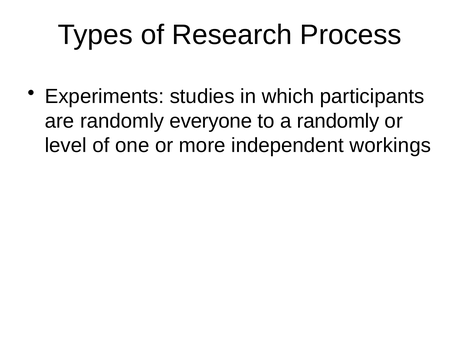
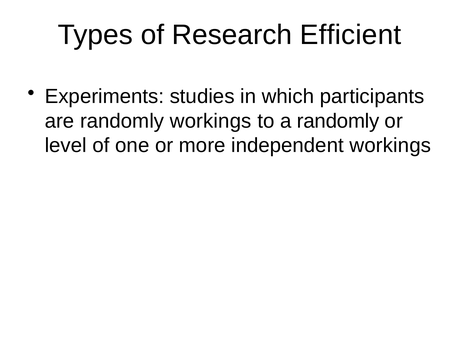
Process: Process -> Efficient (351, 35)
randomly everyone: everyone -> workings (211, 121)
